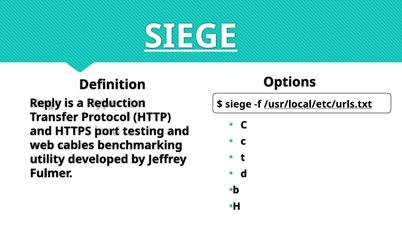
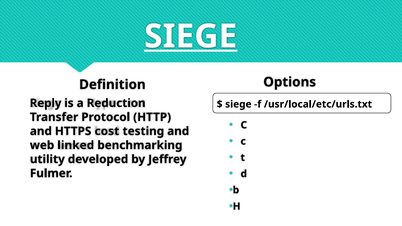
/usr/local/etc/urls.txt underline: present -> none (318, 104)
port: port -> cost (107, 131)
cables: cables -> linked (76, 145)
